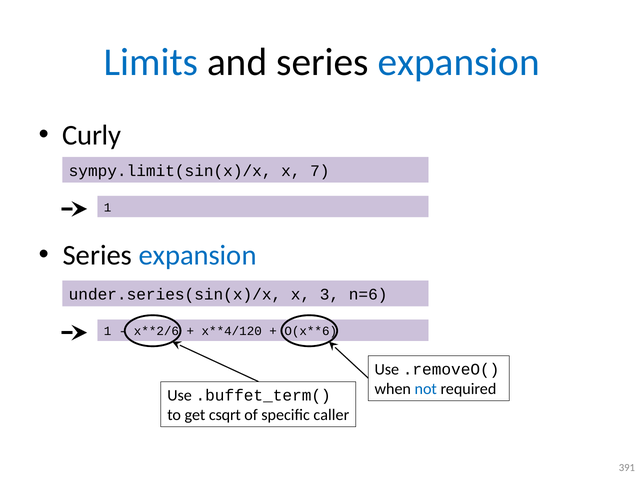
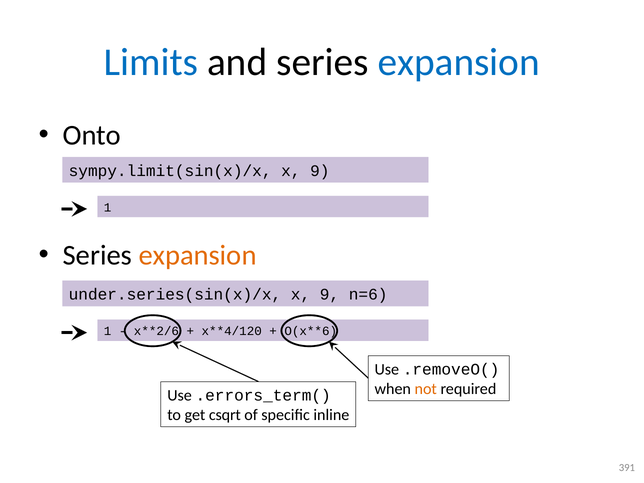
Curly: Curly -> Onto (92, 135)
sympy.limit(sin(x)/x x 7: 7 -> 9 (320, 171)
expansion colour: blue -> orange (198, 255)
3: 3 -> 9 (330, 295)
not colour: blue -> orange (426, 389)
.buffet_term(: .buffet_term( -> .errors_term( (263, 396)
caller: caller -> inline (331, 415)
